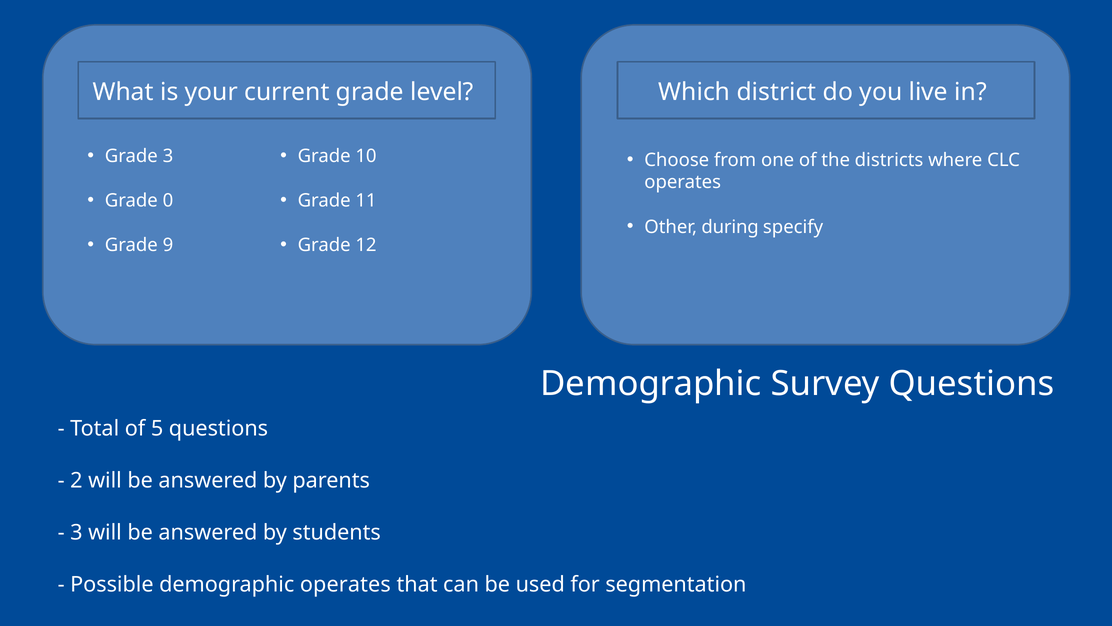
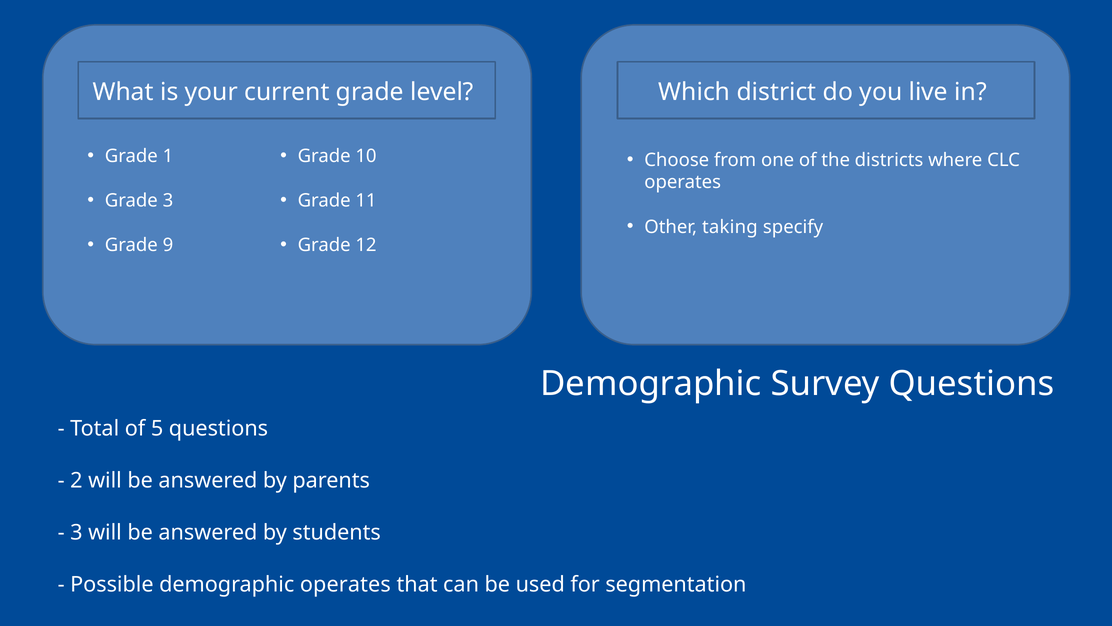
Grade 3: 3 -> 1 (168, 156)
Grade 0: 0 -> 3 (168, 200)
during: during -> taking (730, 227)
